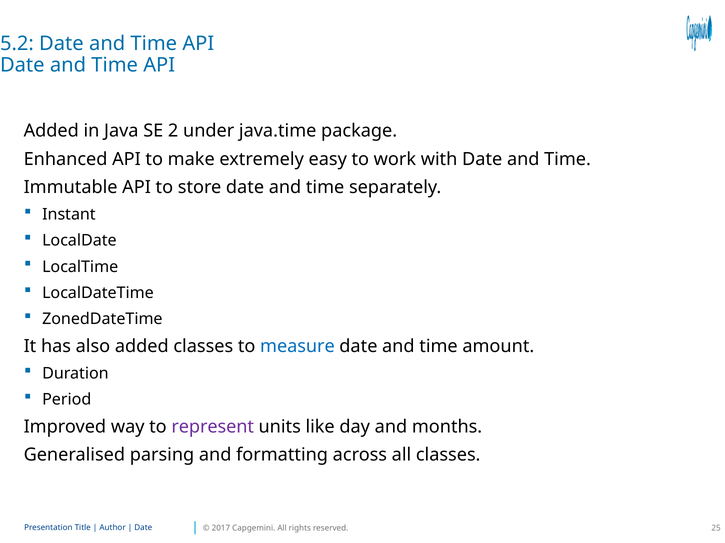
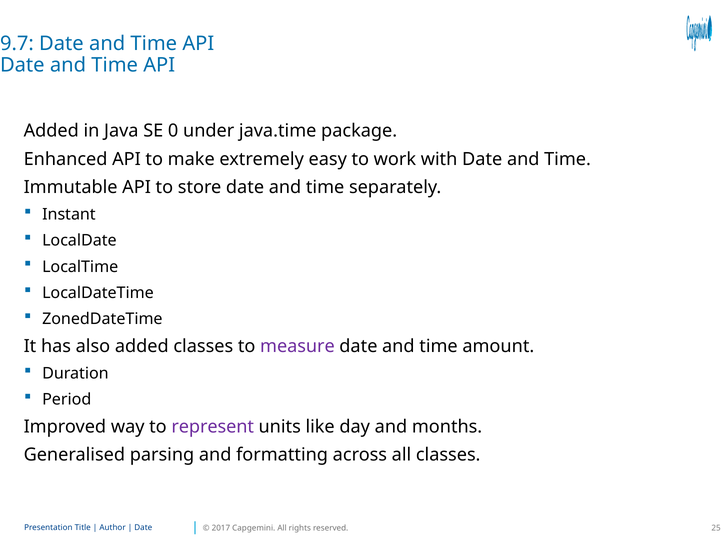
5.2: 5.2 -> 9.7 (17, 44)
2: 2 -> 0 (173, 131)
measure colour: blue -> purple (297, 347)
